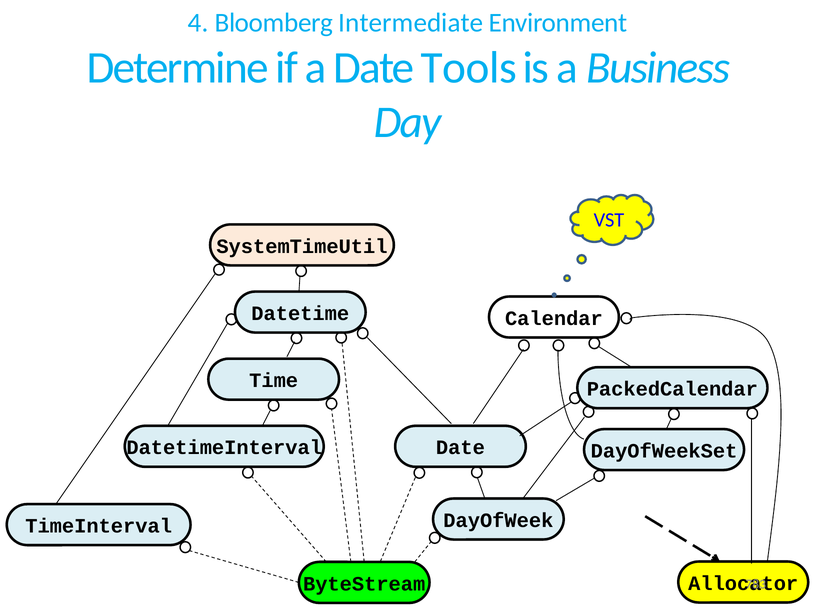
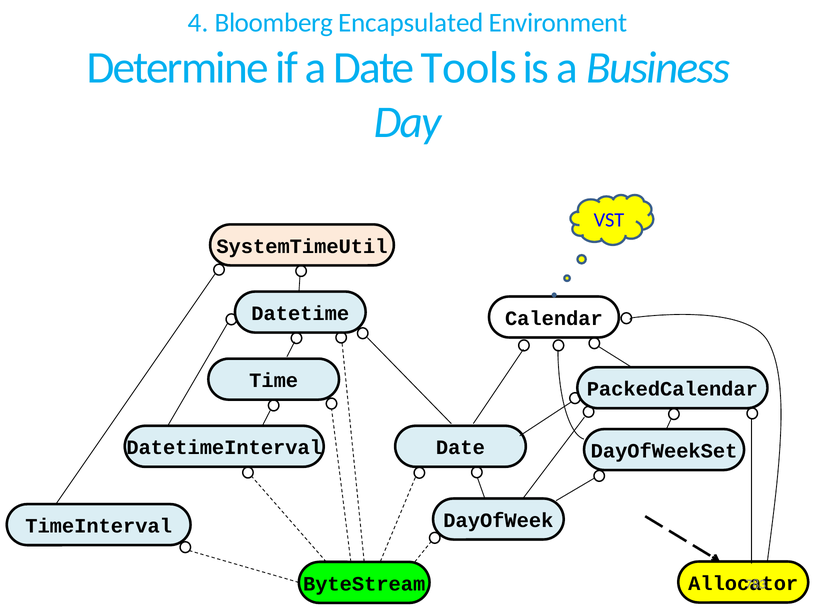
Intermediate: Intermediate -> Encapsulated (411, 23)
